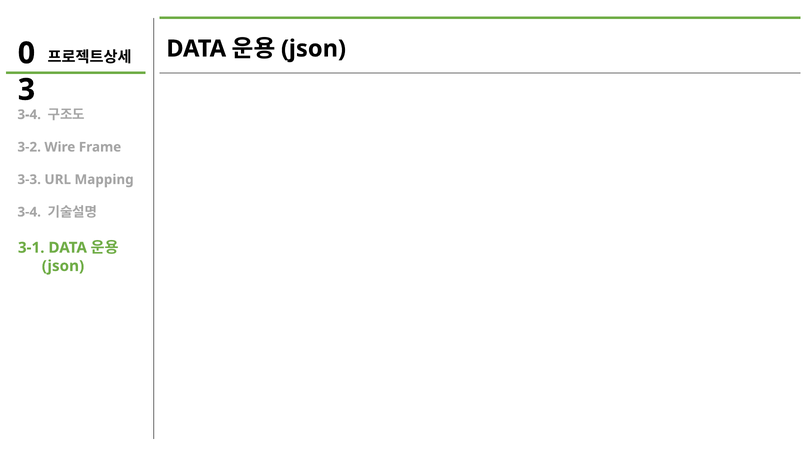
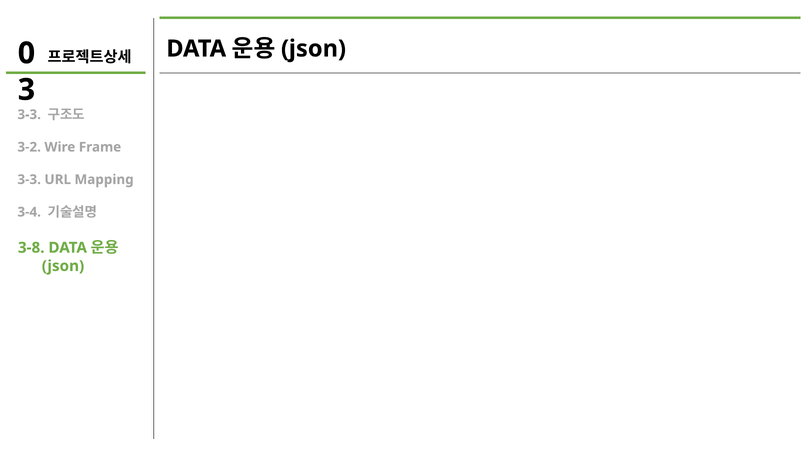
3-4: 3-4 -> 3-3 (29, 115)
3-1: 3-1 -> 3-8 (31, 248)
